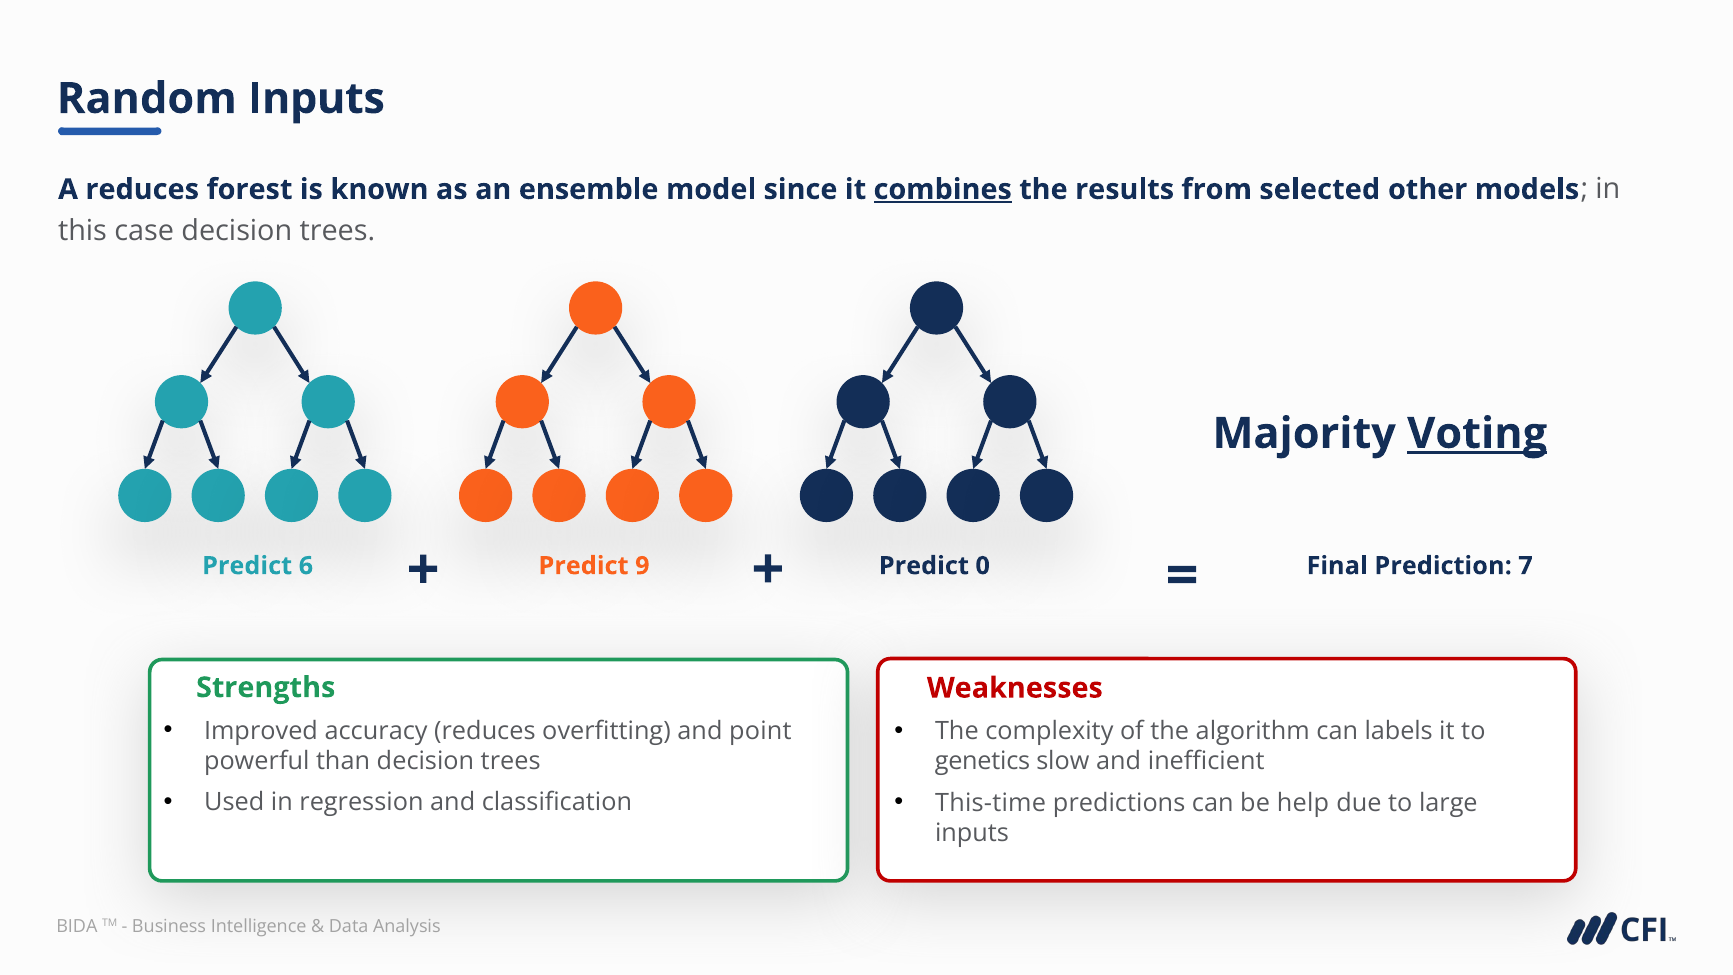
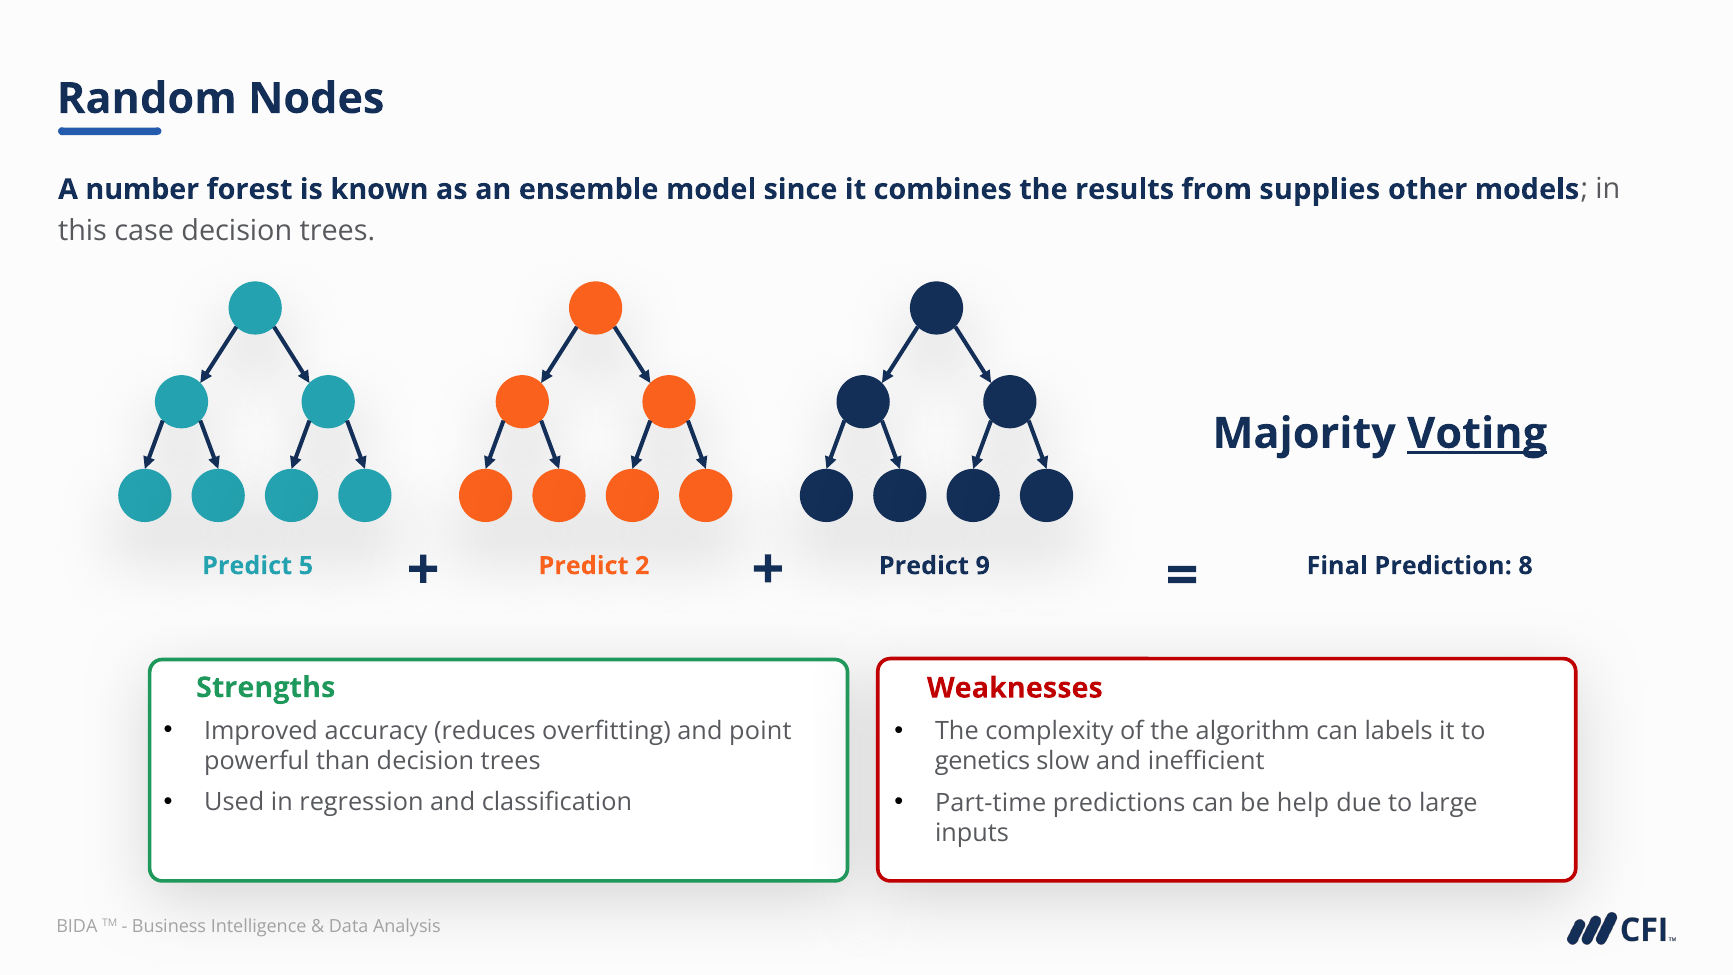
Random Inputs: Inputs -> Nodes (316, 99)
A reduces: reduces -> number (142, 189)
combines underline: present -> none (943, 189)
selected: selected -> supplies (1320, 189)
6: 6 -> 5 (306, 566)
9: 9 -> 2 (642, 566)
0: 0 -> 9 (983, 566)
7: 7 -> 8 (1526, 566)
This-time: This-time -> Part-time (991, 803)
